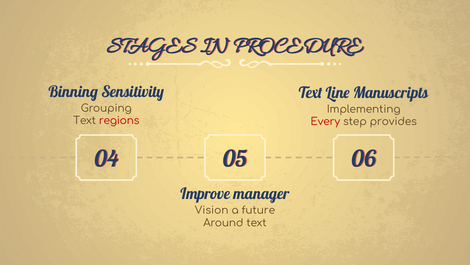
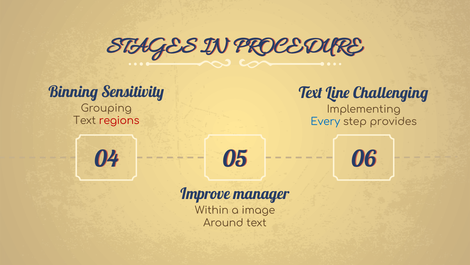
Manuscripts: Manuscripts -> Challenging (391, 93)
Every colour: red -> blue (325, 122)
Vision: Vision -> Within (212, 210)
future: future -> image (258, 210)
